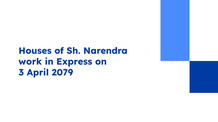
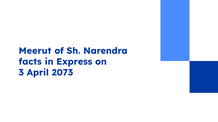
Houses: Houses -> Meerut (35, 51)
work: work -> facts (30, 62)
2079: 2079 -> 2073 (62, 73)
